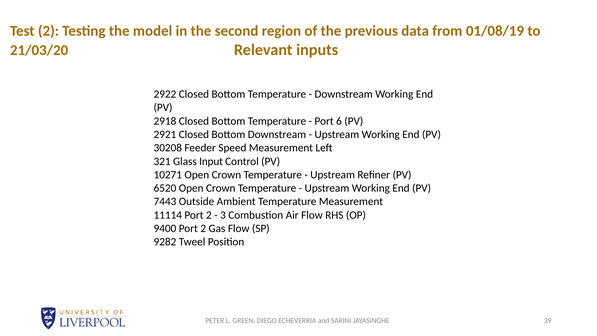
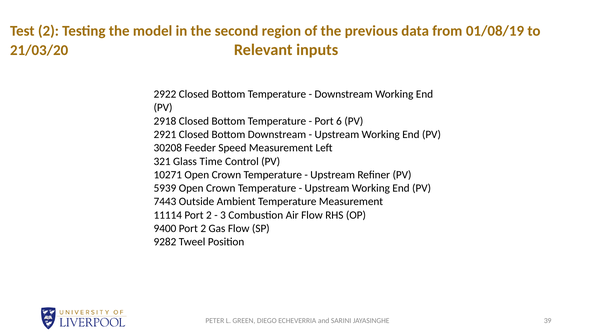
Input: Input -> Time (211, 161)
6520: 6520 -> 5939 (165, 188)
